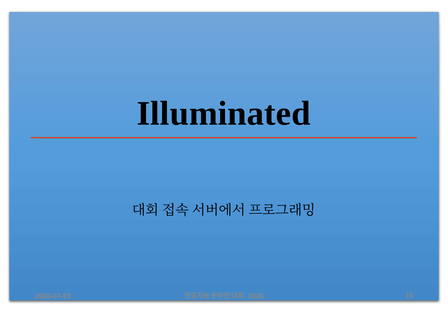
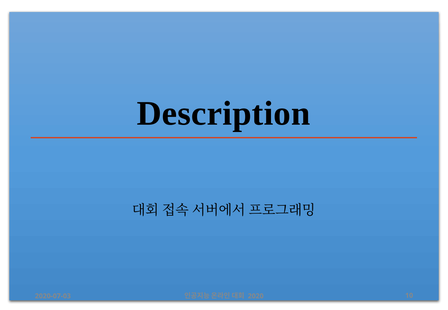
Illuminated: Illuminated -> Description (224, 114)
